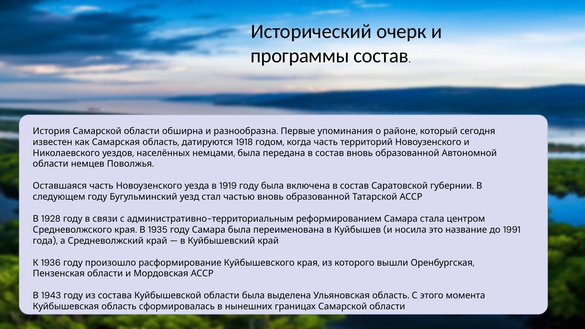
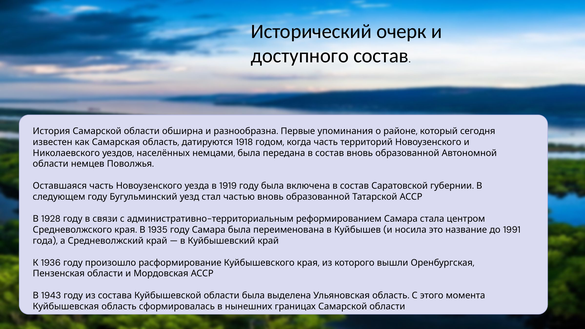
программы: программы -> доступного (300, 56)
